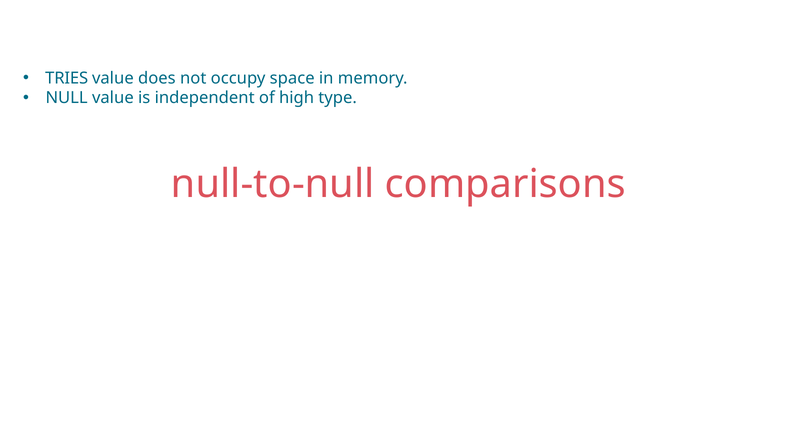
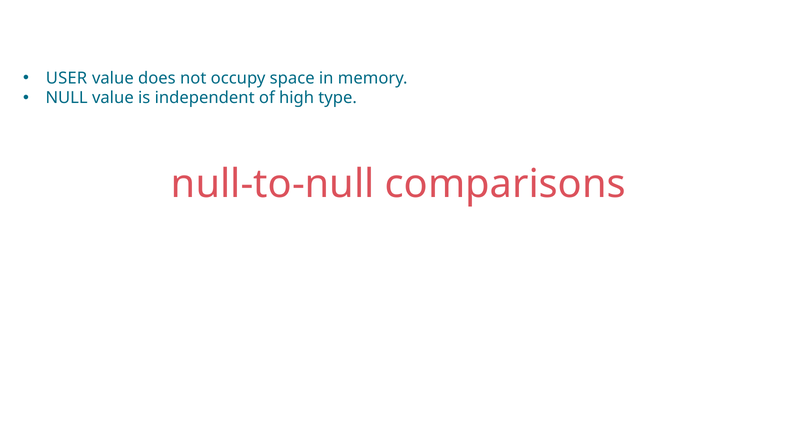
TRIES: TRIES -> USER (67, 78)
